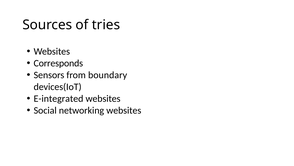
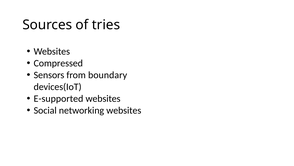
Corresponds: Corresponds -> Compressed (58, 63)
E-integrated: E-integrated -> E-supported (58, 98)
